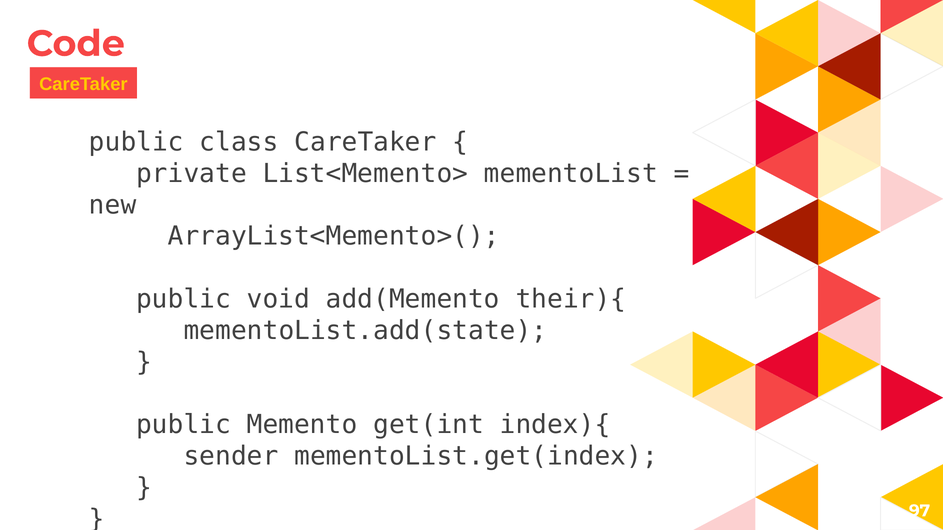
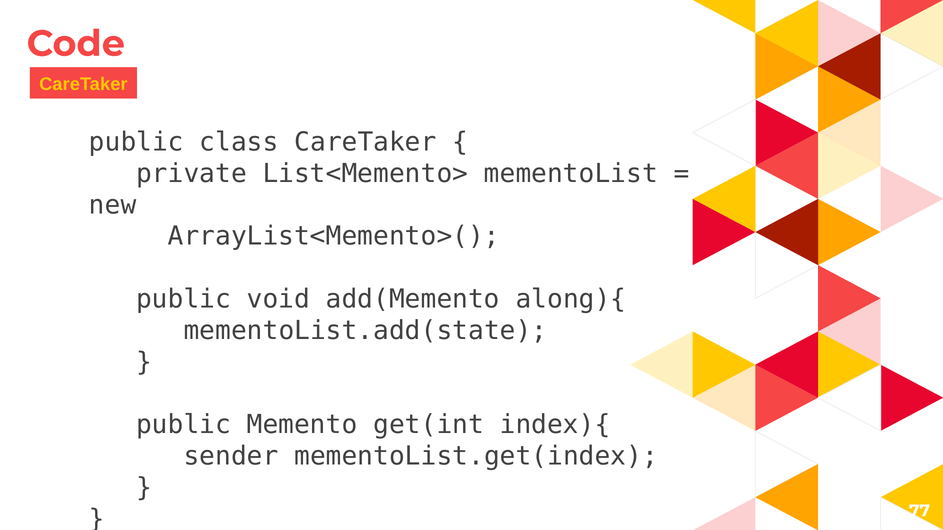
their){: their){ -> along){ (571, 299)
97: 97 -> 77 (920, 511)
